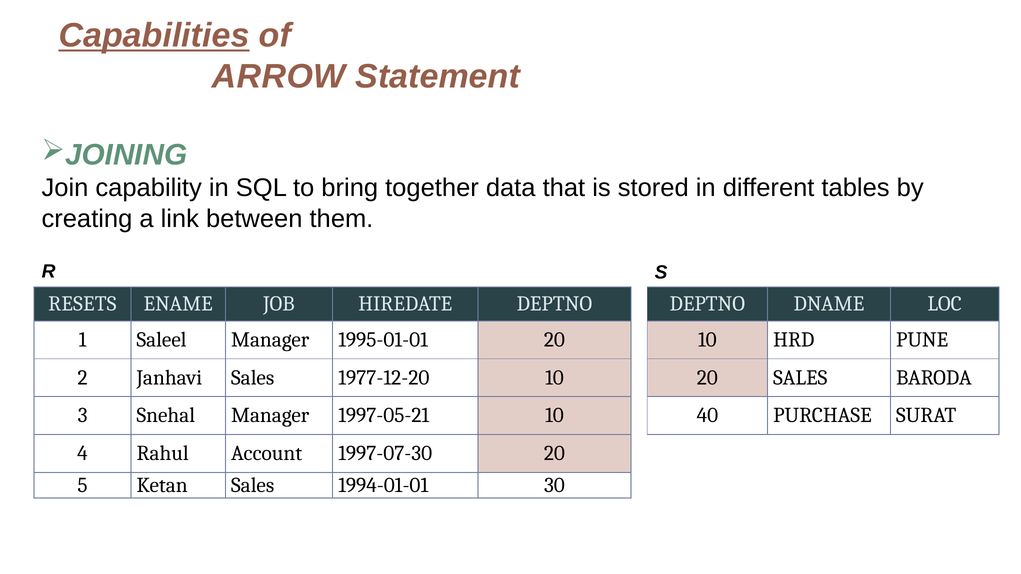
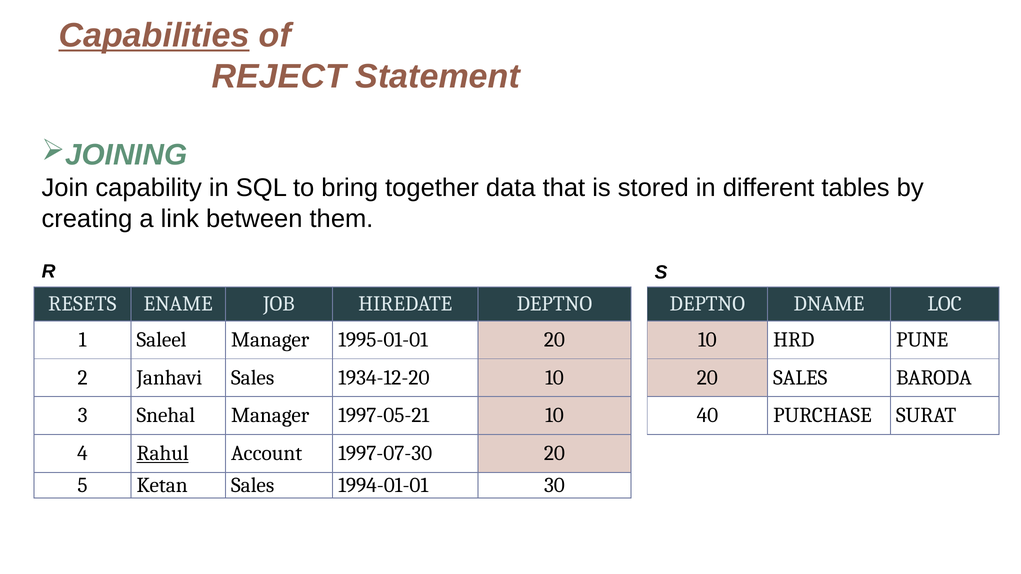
ARROW: ARROW -> REJECT (279, 77)
1977-12-20: 1977-12-20 -> 1934-12-20 (384, 378)
Rahul underline: none -> present (163, 454)
